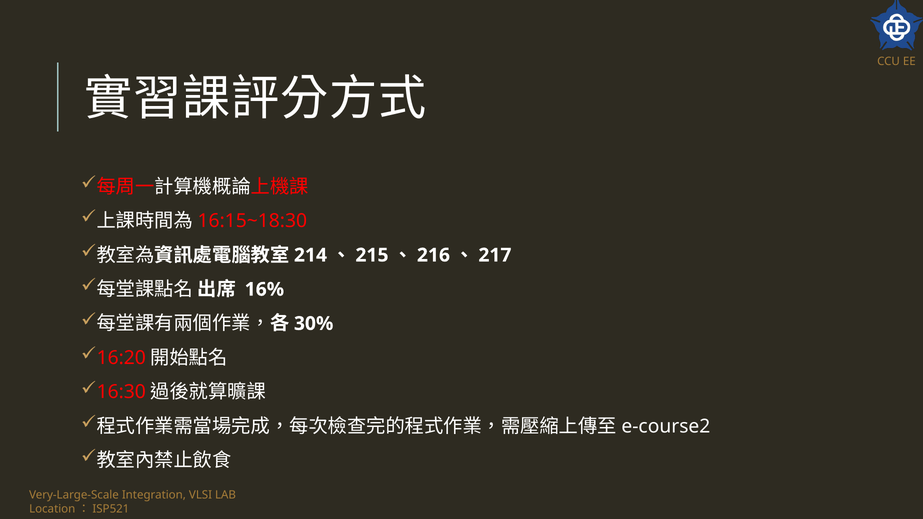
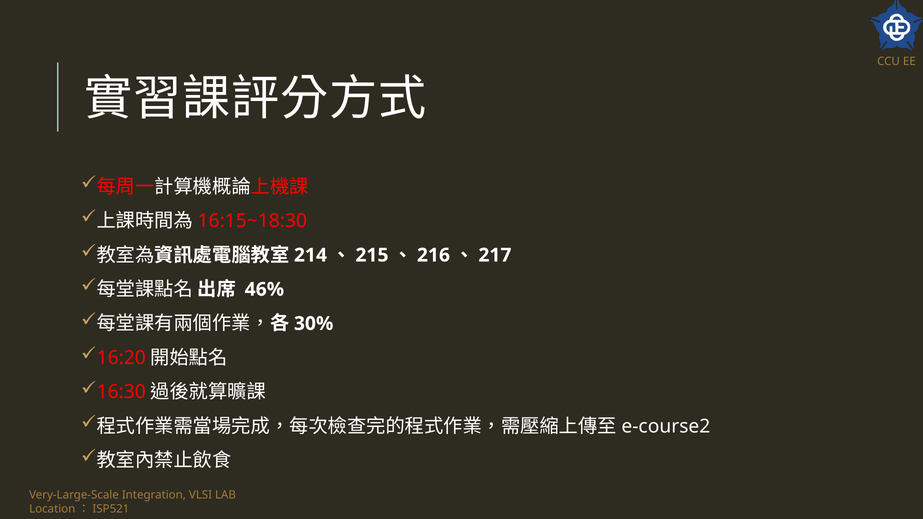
16%: 16% -> 46% (264, 289)
